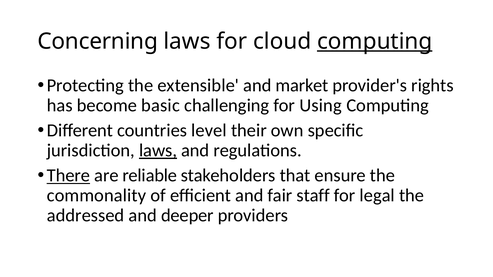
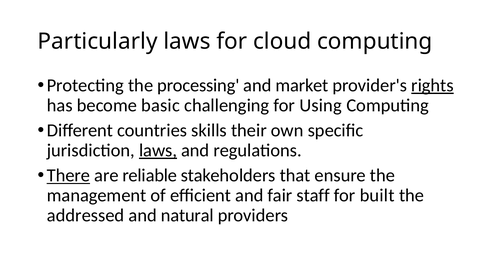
Concerning: Concerning -> Particularly (98, 41)
computing underline: present -> none (375, 41)
extensible: extensible -> processing (198, 86)
rights underline: none -> present (432, 86)
level: level -> skills (209, 131)
commonality: commonality -> management (97, 196)
legal: legal -> built (377, 196)
deeper: deeper -> natural (187, 216)
